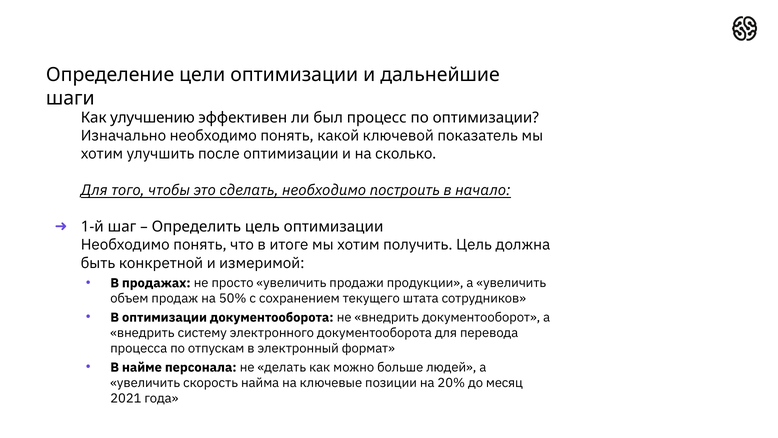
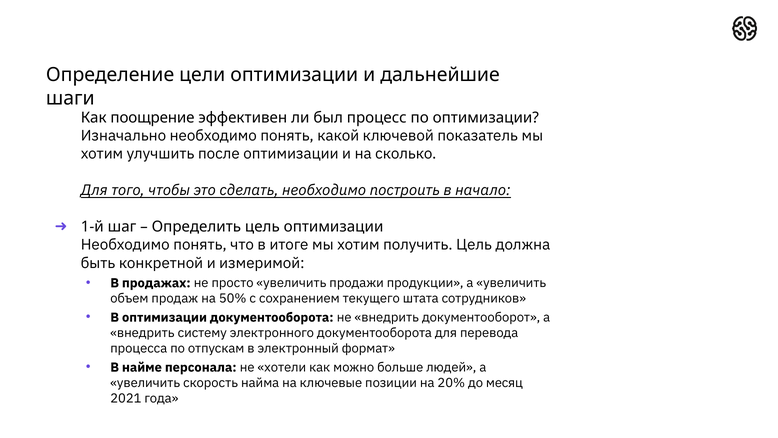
улучшению: улучшению -> поощрение (153, 118)
делать: делать -> хотели (282, 367)
